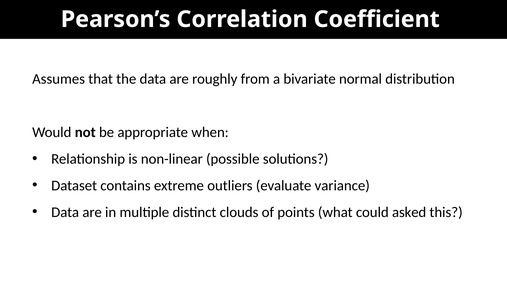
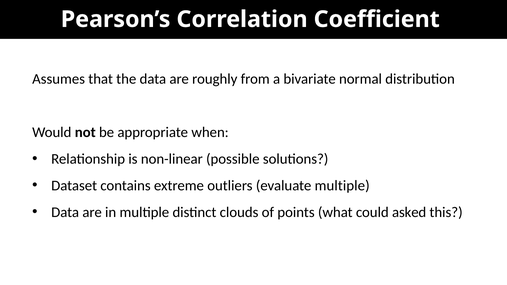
evaluate variance: variance -> multiple (342, 186)
